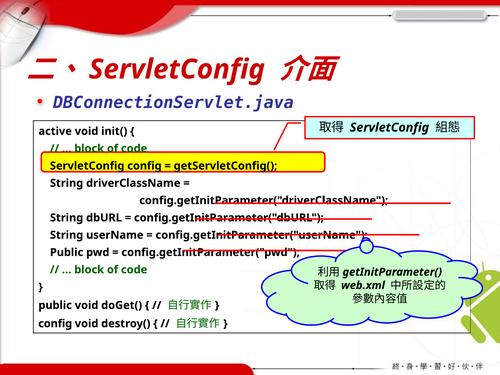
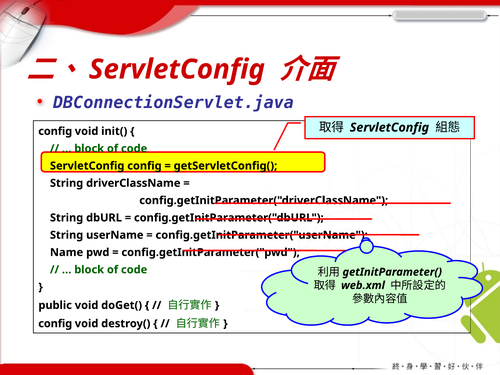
active: active -> config (55, 131)
Public: Public -> Name (67, 252)
